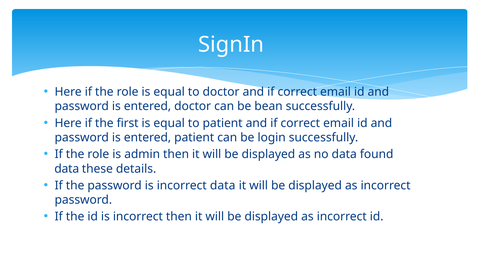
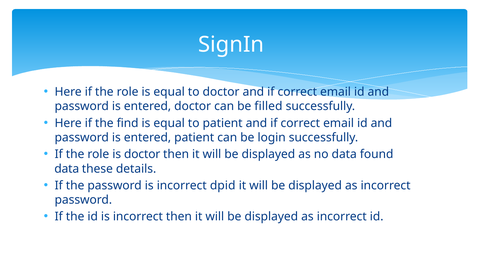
bean: bean -> filled (268, 106)
first: first -> find (128, 123)
is admin: admin -> doctor (142, 154)
incorrect data: data -> dpid (223, 185)
